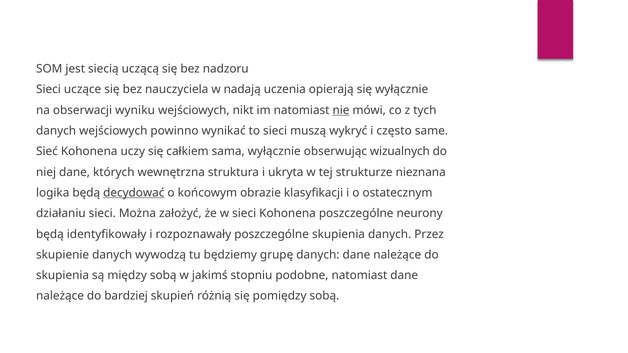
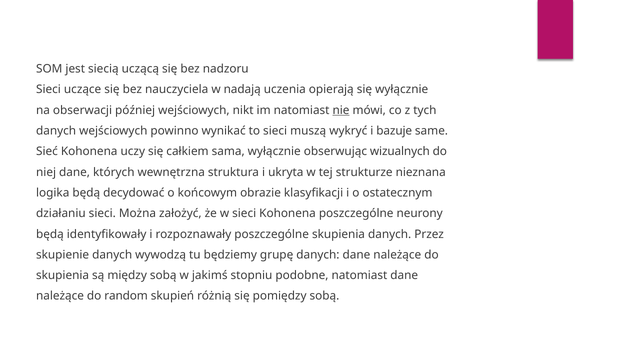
wyniku: wyniku -> później (135, 110)
często: często -> bazuje (394, 131)
decydować underline: present -> none (134, 193)
bardziej: bardziej -> random (126, 296)
